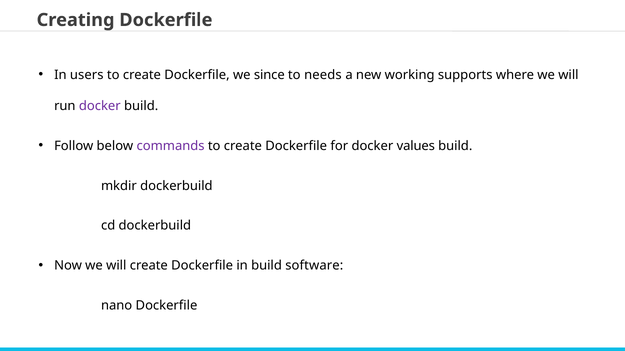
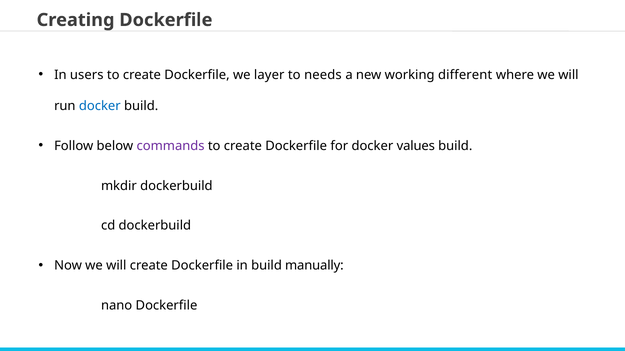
since: since -> layer (269, 75)
supports: supports -> different (465, 75)
docker colour: purple -> blue (100, 106)
software: software -> manually (314, 266)
